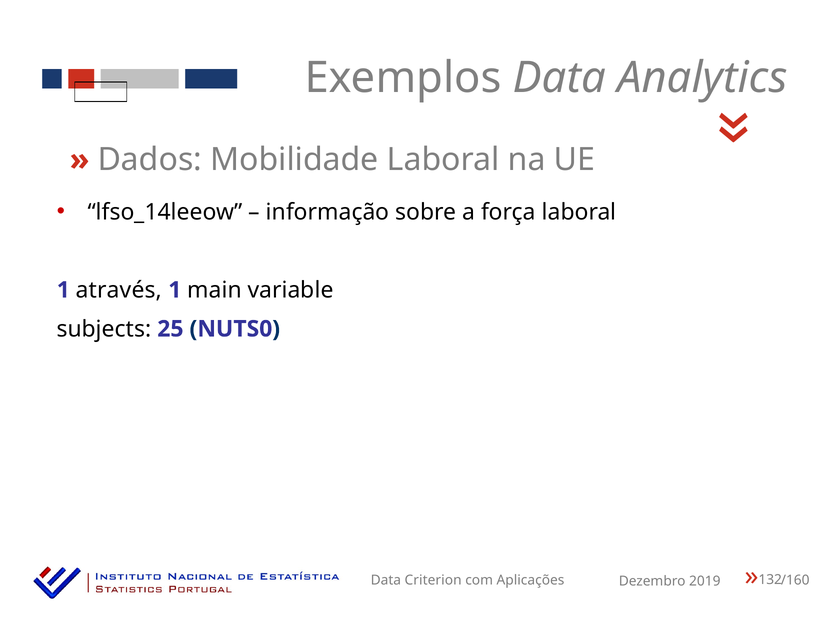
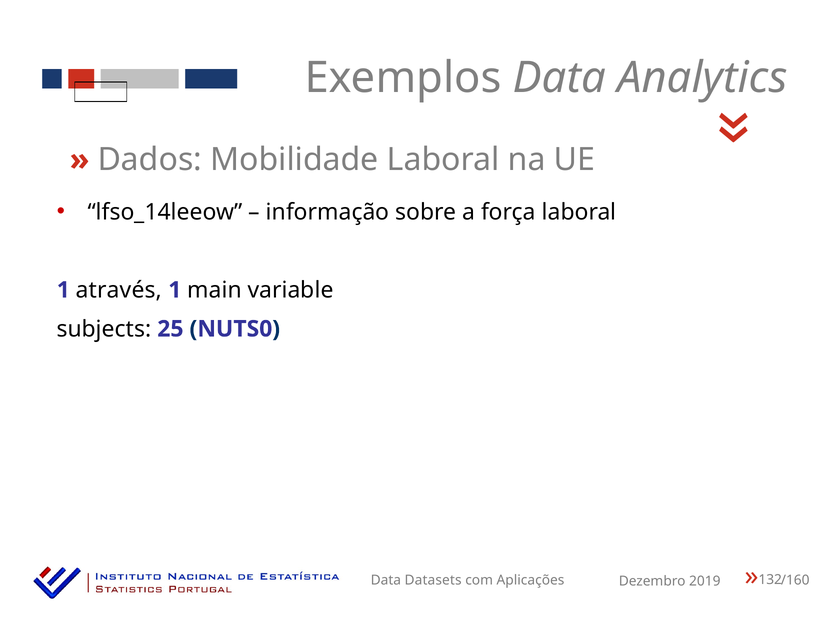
Criterion: Criterion -> Datasets (433, 580)
